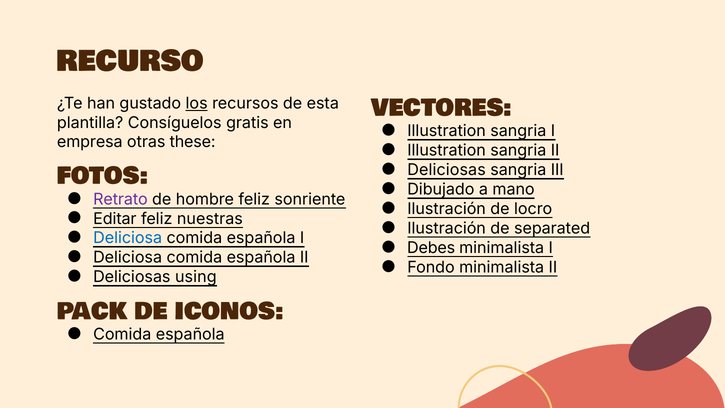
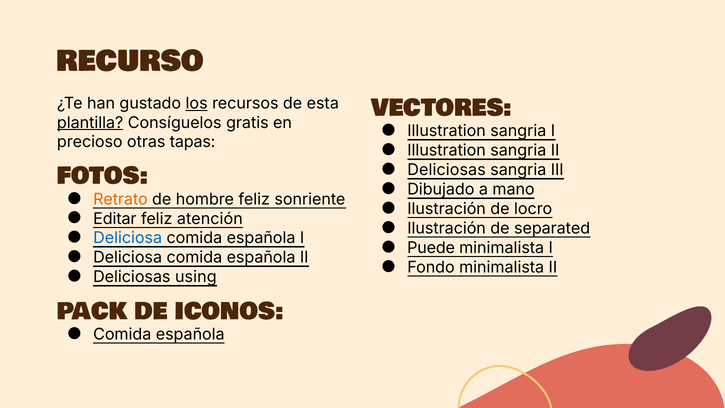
plantilla underline: none -> present (90, 123)
empresa: empresa -> precioso (90, 142)
these: these -> tapas (193, 142)
Retrato colour: purple -> orange (120, 199)
nuestras: nuestras -> atención (210, 219)
Debes: Debes -> Puede (431, 248)
